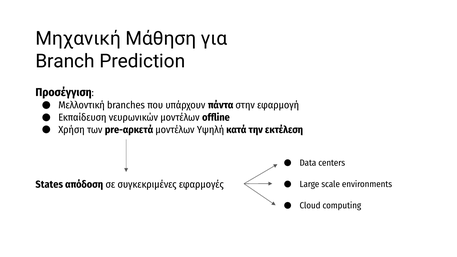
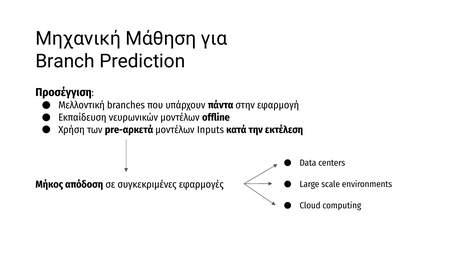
Υψηλή: Υψηλή -> Inputs (210, 130)
States: States -> Μήκος (49, 184)
